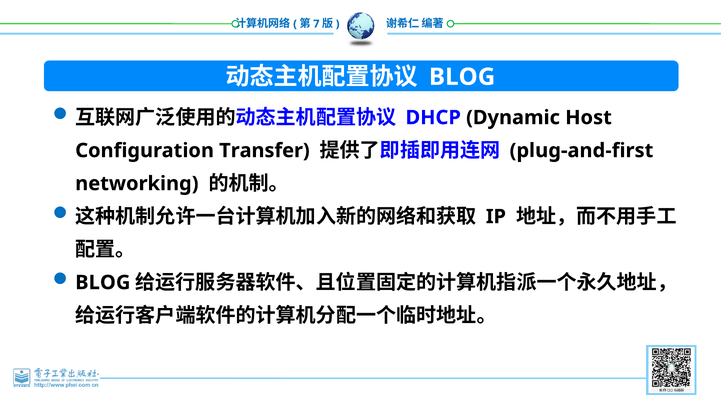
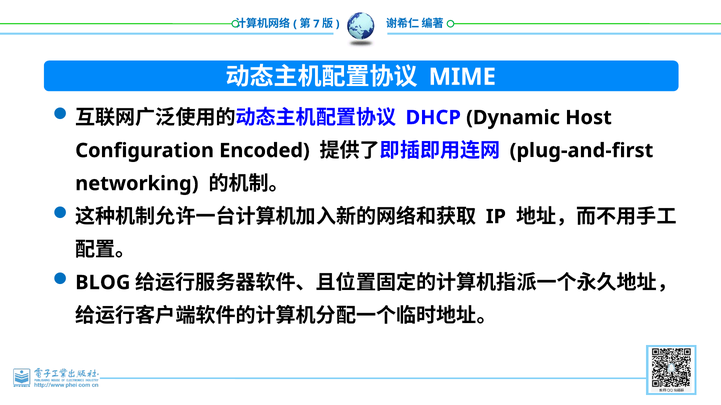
BLOG: BLOG -> MIME (462, 77)
Transfer: Transfer -> Encoded (264, 151)
